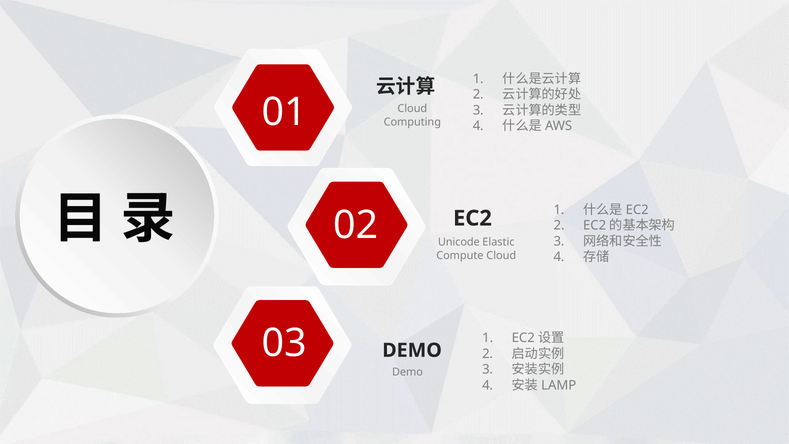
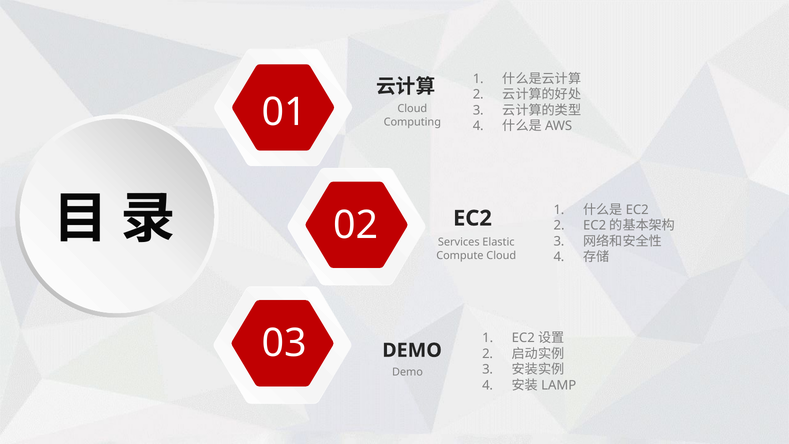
Unicode: Unicode -> Services (459, 242)
